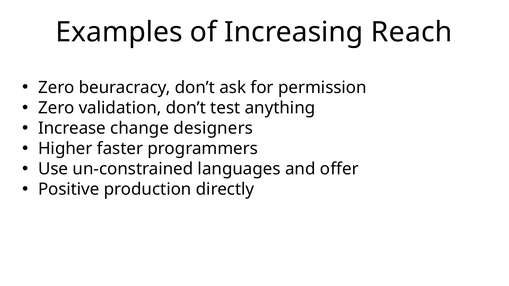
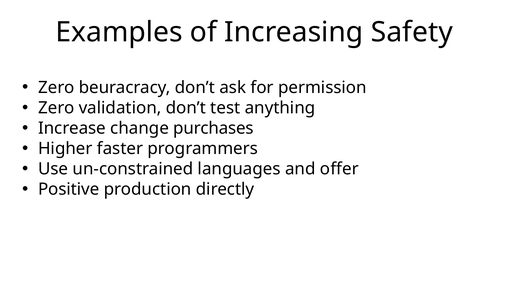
Reach: Reach -> Safety (412, 32)
designers: designers -> purchases (213, 128)
